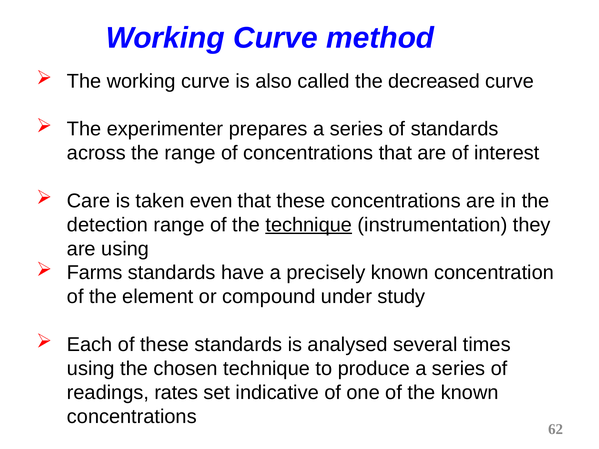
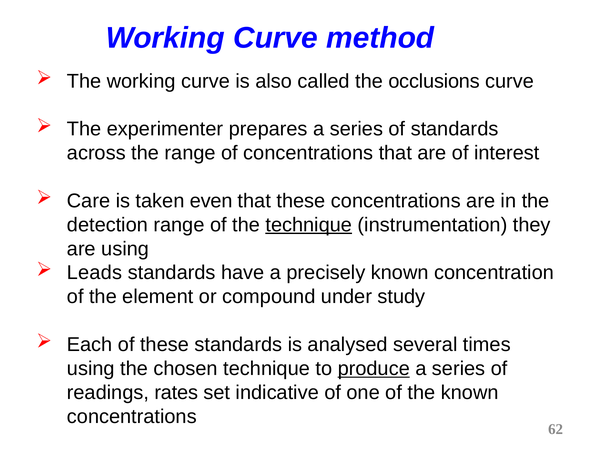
decreased: decreased -> occlusions (434, 81)
Farms: Farms -> Leads (95, 273)
produce underline: none -> present (374, 369)
